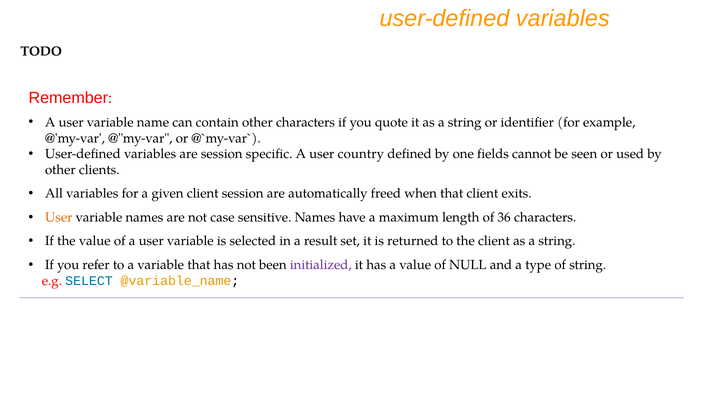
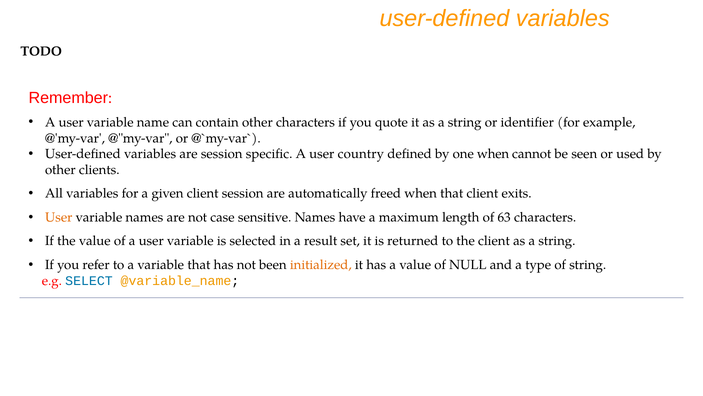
one fields: fields -> when (493, 154)
36: 36 -> 63 (504, 217)
initialized colour: purple -> orange (321, 265)
